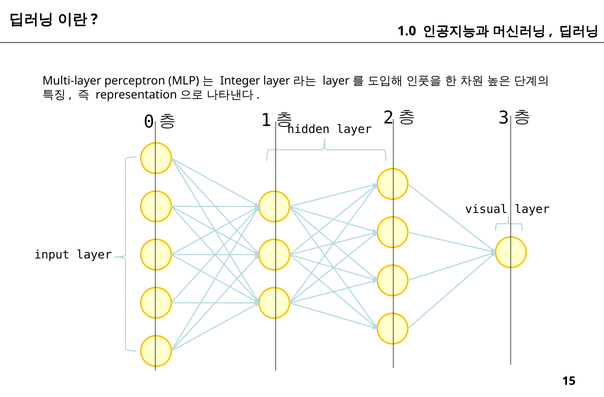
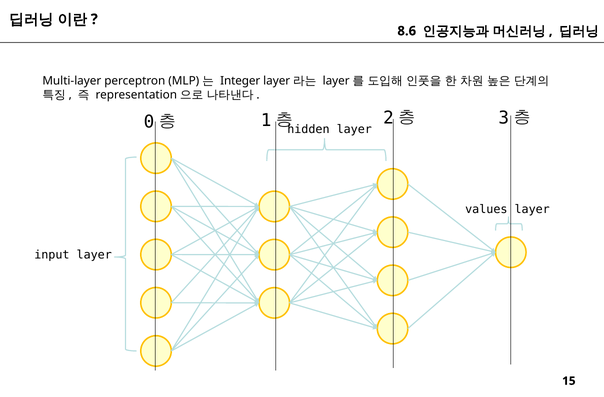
1.0: 1.0 -> 8.6 (407, 31)
visual: visual -> values (486, 209)
